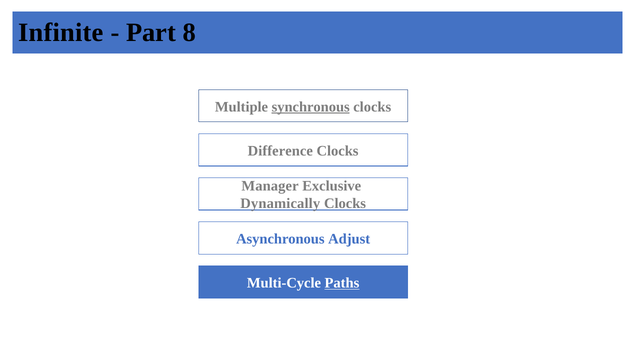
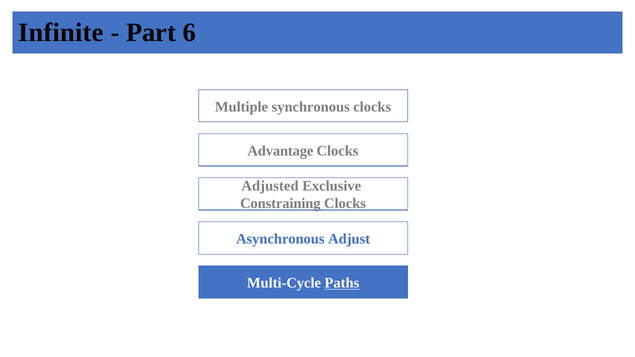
8: 8 -> 6 (189, 32)
synchronous underline: present -> none (311, 107)
Difference: Difference -> Advantage (280, 151)
Manager: Manager -> Adjusted (270, 186)
Dynamically: Dynamically -> Constraining (280, 204)
